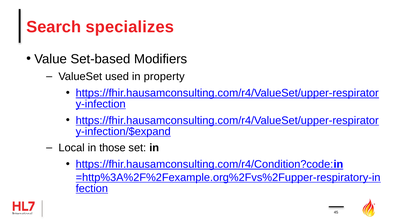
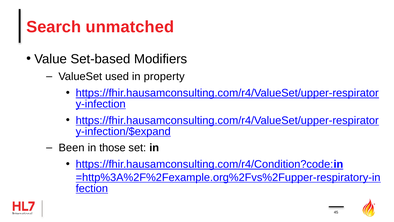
specializes: specializes -> unmatched (130, 27)
Local: Local -> Been (72, 148)
